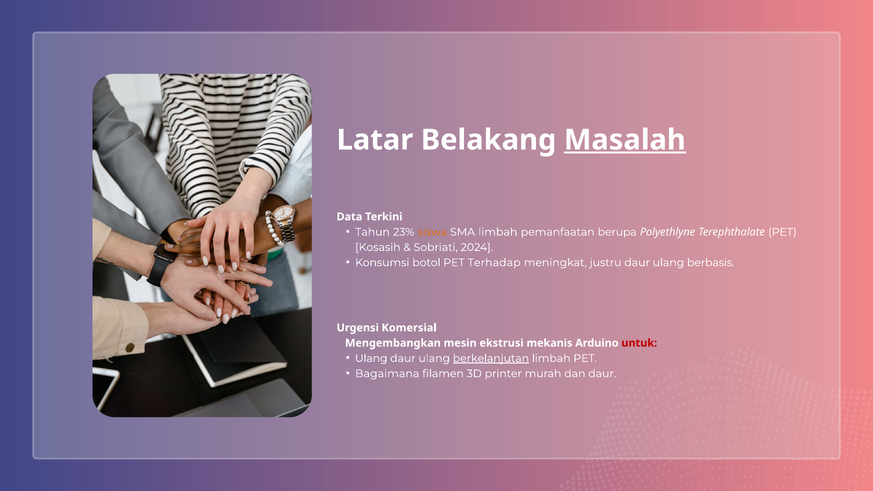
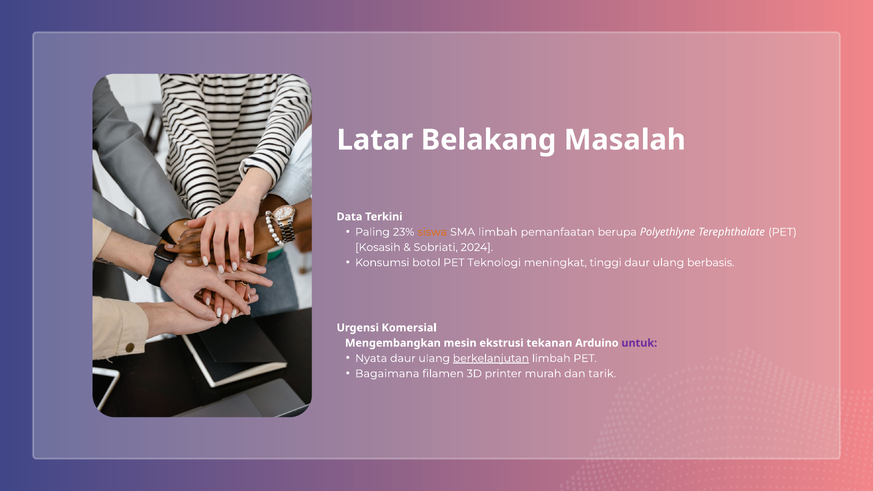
Masalah underline: present -> none (625, 140)
Tahun: Tahun -> Paling (373, 232)
Terhadap: Terhadap -> Teknologi (494, 263)
justru: justru -> tinggi (606, 263)
mekanis: mekanis -> tekanan (549, 343)
untuk colour: red -> purple (639, 343)
Ulang: Ulang -> Nyata (371, 358)
dan daur: daur -> tarik (602, 374)
